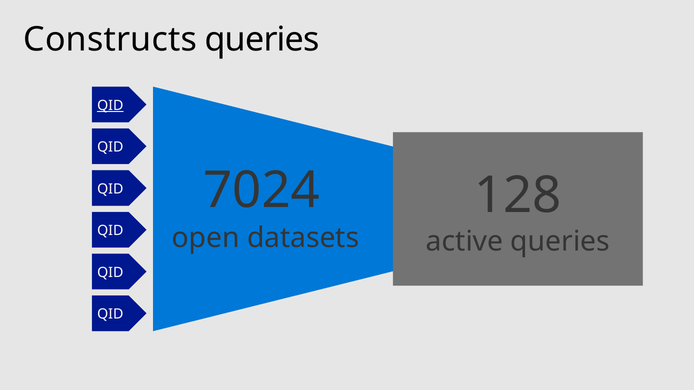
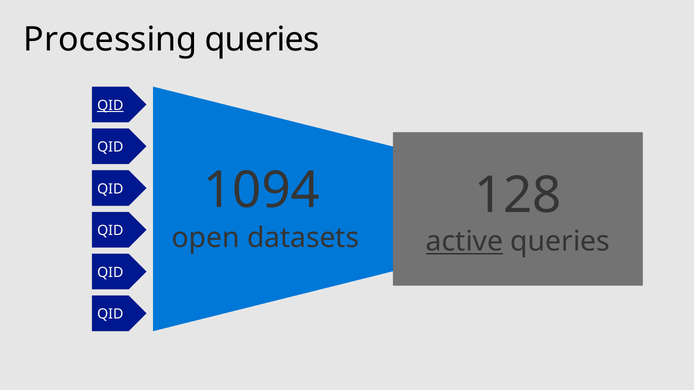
Constructs: Constructs -> Processing (110, 40)
7024: 7024 -> 1094 (262, 191)
active underline: none -> present (464, 242)
